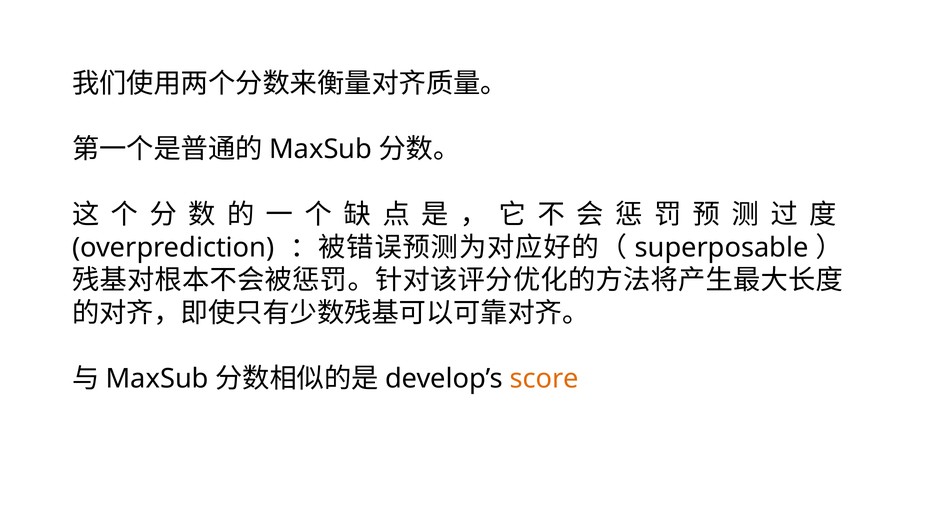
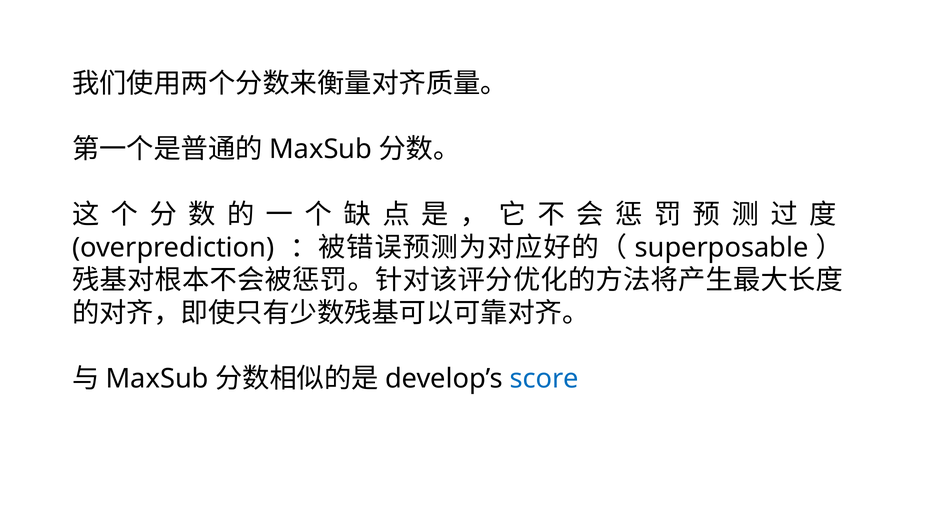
score colour: orange -> blue (544, 379)
